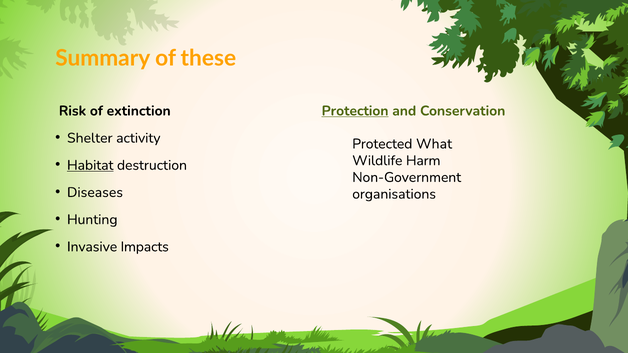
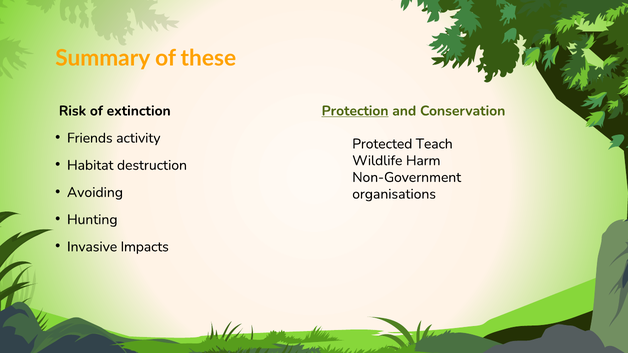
Shelter: Shelter -> Friends (90, 138)
What: What -> Teach (434, 144)
Habitat underline: present -> none (90, 165)
Diseases: Diseases -> Avoiding (95, 193)
